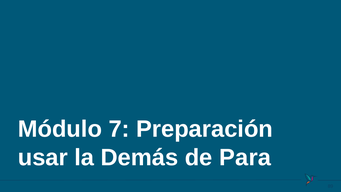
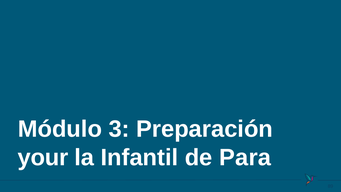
7: 7 -> 3 (119, 129)
usar: usar -> your (43, 157)
Demás: Demás -> Infantil (139, 157)
